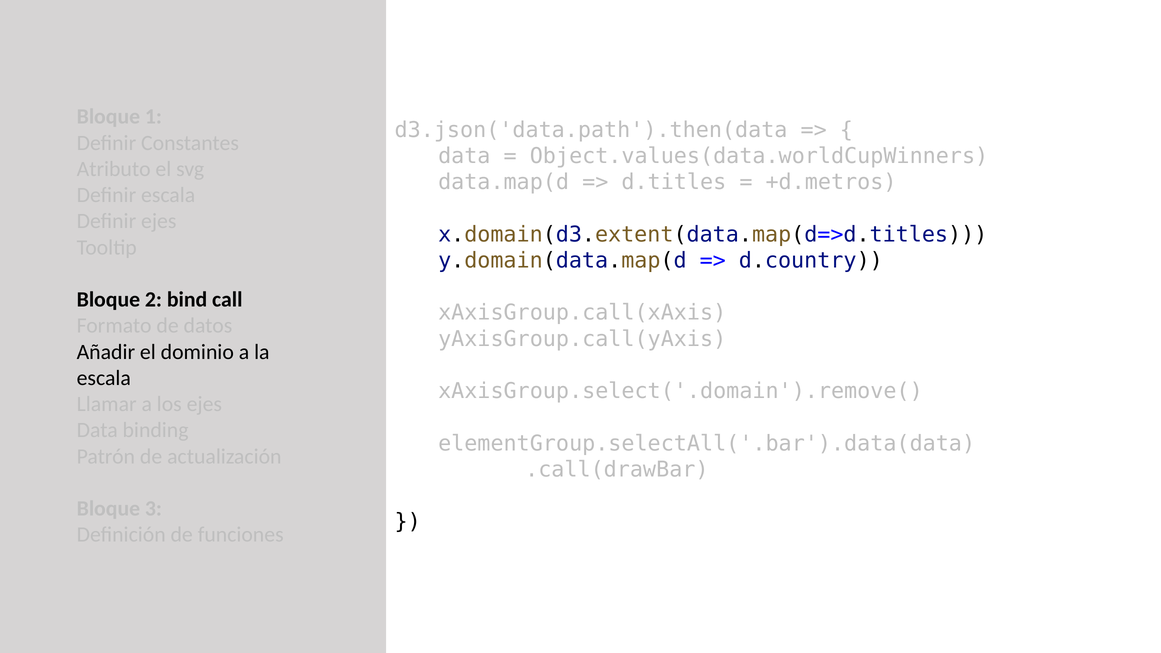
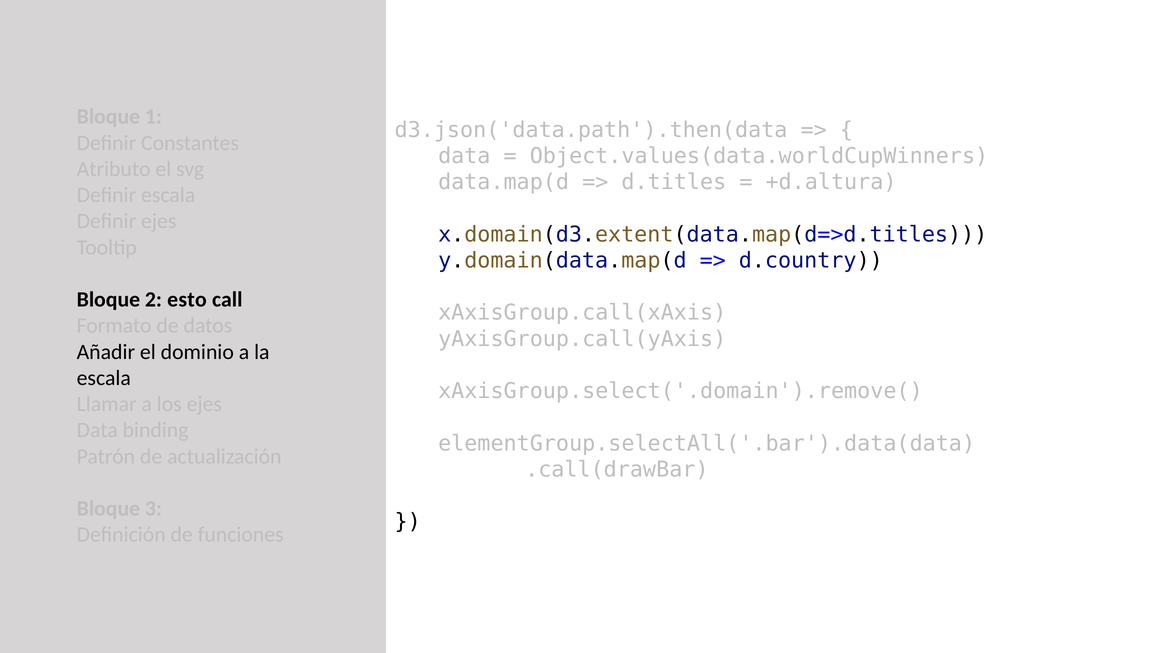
+d.metros: +d.metros -> +d.altura (831, 182)
bind: bind -> esto (187, 300)
